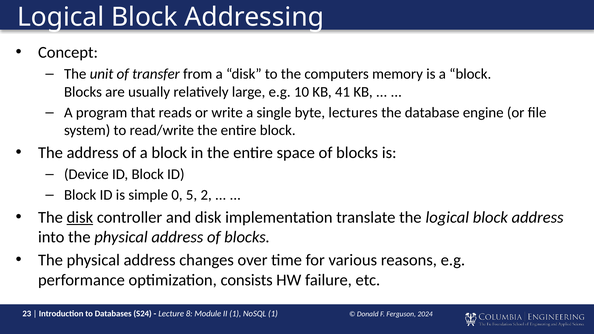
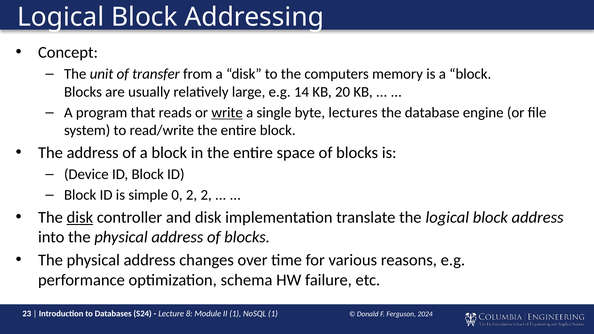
10: 10 -> 14 (302, 92)
41: 41 -> 20 (343, 92)
write underline: none -> present (227, 113)
0 5: 5 -> 2 (192, 195)
consists: consists -> schema (247, 280)
